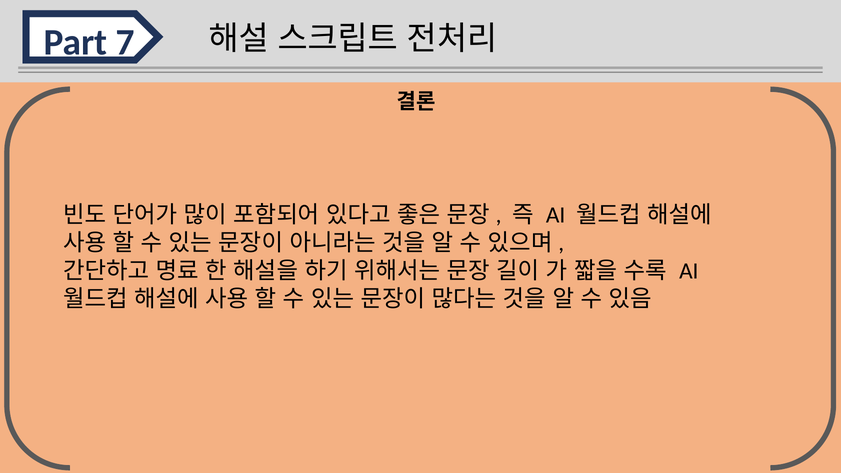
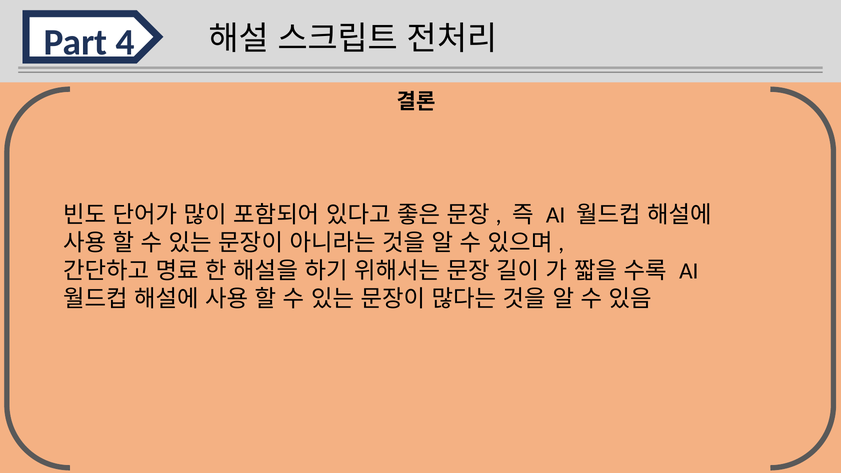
7: 7 -> 4 (125, 42)
